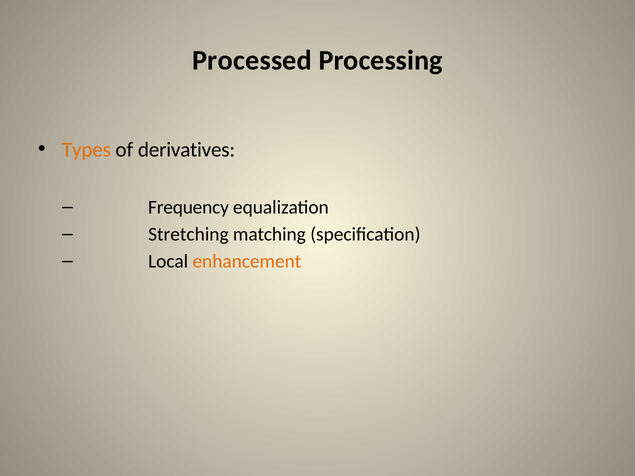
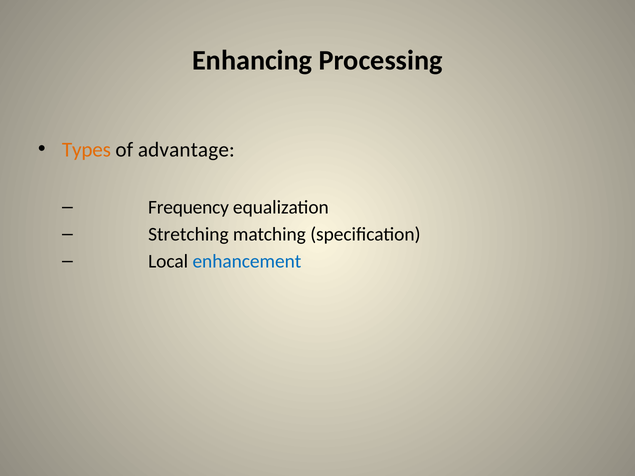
Processed: Processed -> Enhancing (252, 61)
derivatives: derivatives -> advantage (186, 150)
enhancement colour: orange -> blue (247, 262)
